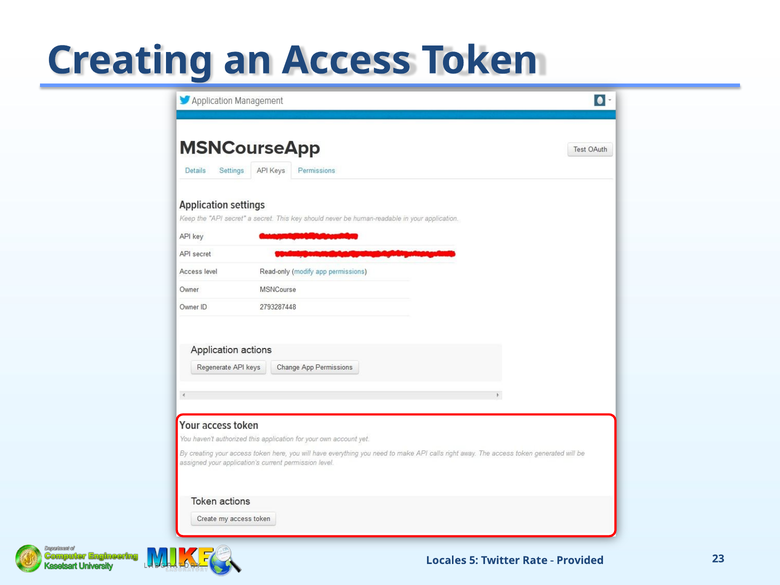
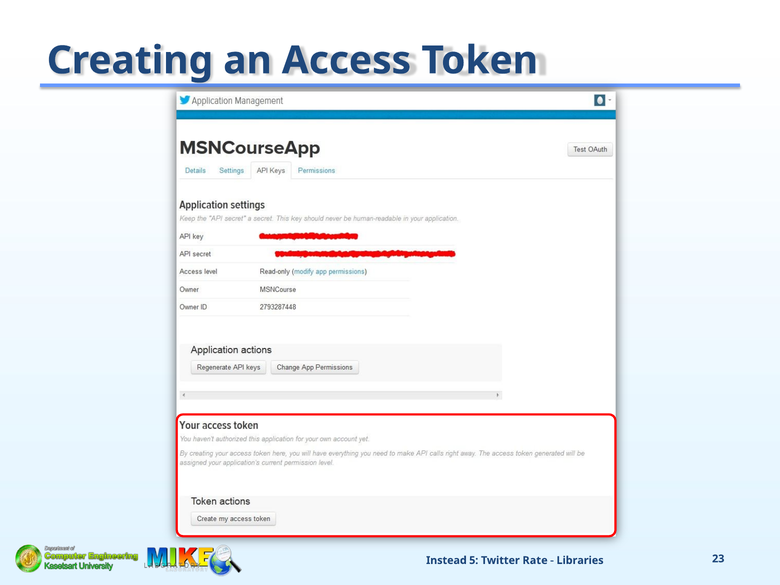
Locales: Locales -> Instead (446, 560)
Provided: Provided -> Libraries (580, 560)
